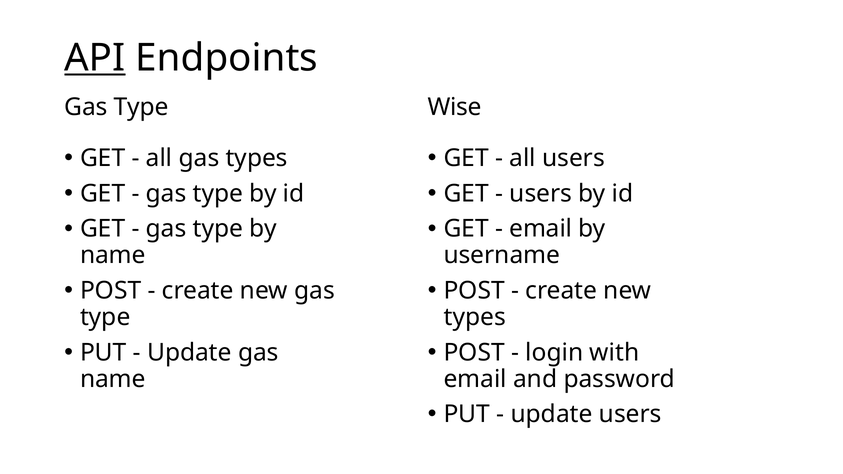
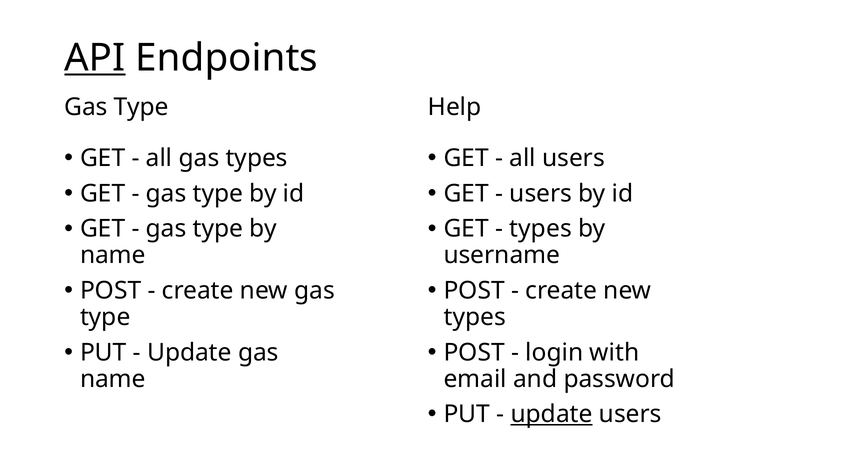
Wise: Wise -> Help (455, 107)
email: email -> types (541, 229)
update underline: none -> present (552, 414)
